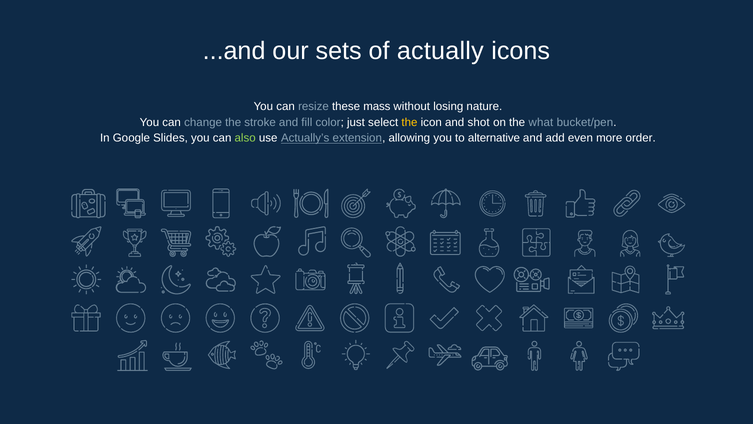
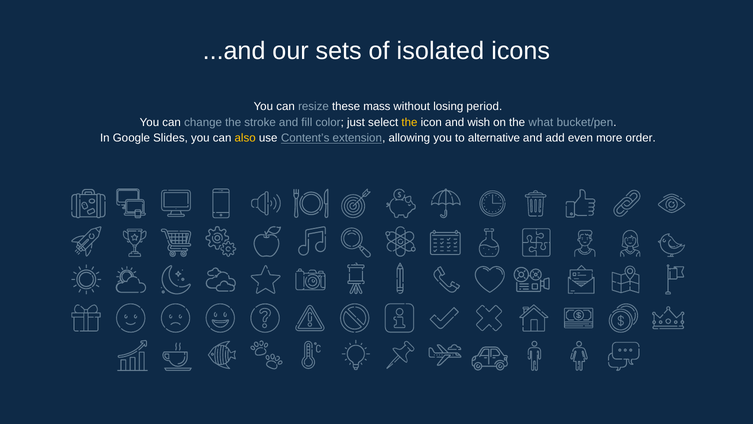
actually: actually -> isolated (440, 51)
nature: nature -> period (484, 106)
shot: shot -> wish (479, 122)
also colour: light green -> yellow (245, 138)
Actually’s: Actually’s -> Content’s (305, 138)
